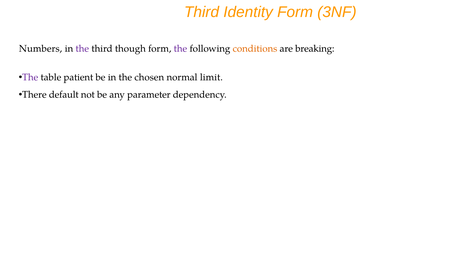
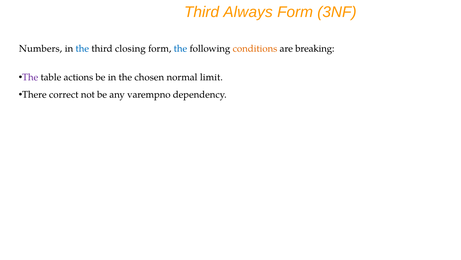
Identity: Identity -> Always (248, 12)
the colour: purple -> blue (82, 48)
though: though -> closing (130, 48)
the colour: purple -> blue (180, 48)
patient: patient -> actions (78, 77)
default: default -> correct (64, 95)
parameter: parameter -> varempno (149, 95)
